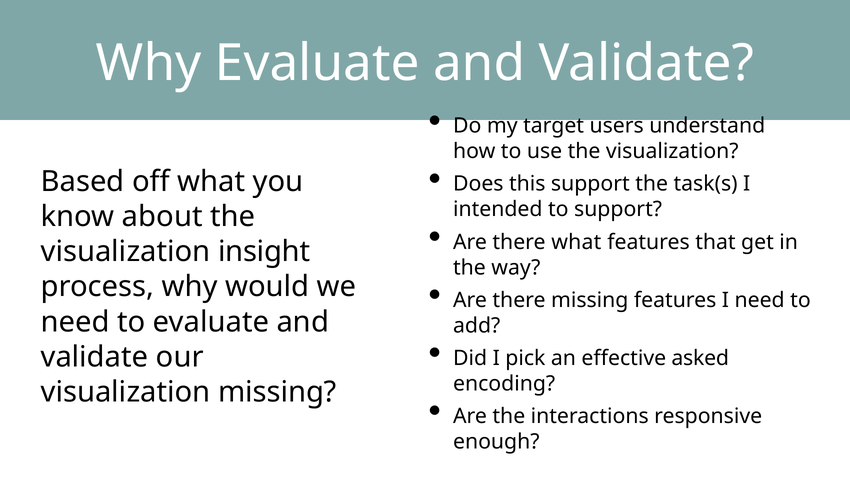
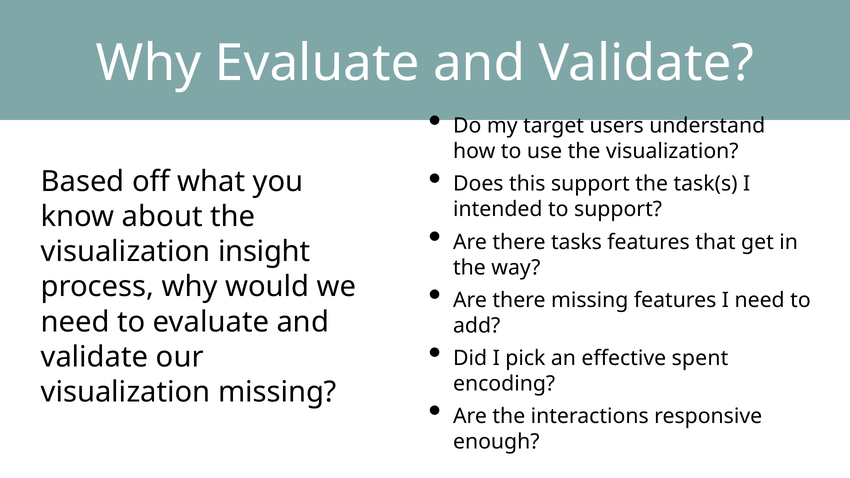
there what: what -> tasks (576, 242)
asked: asked -> spent (700, 358)
